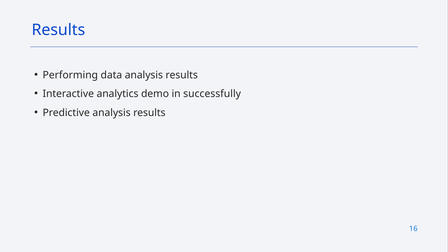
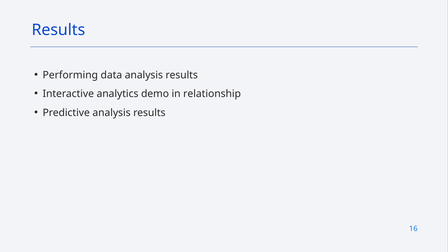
successfully: successfully -> relationship (212, 94)
